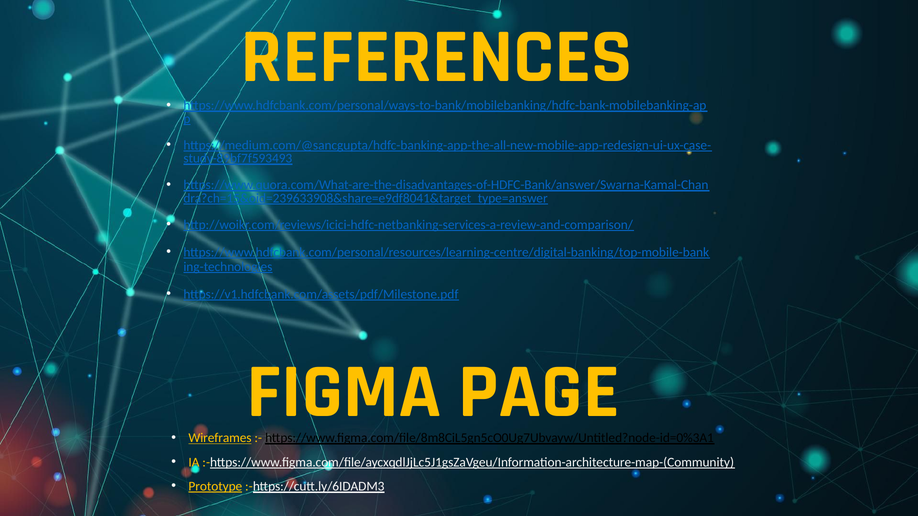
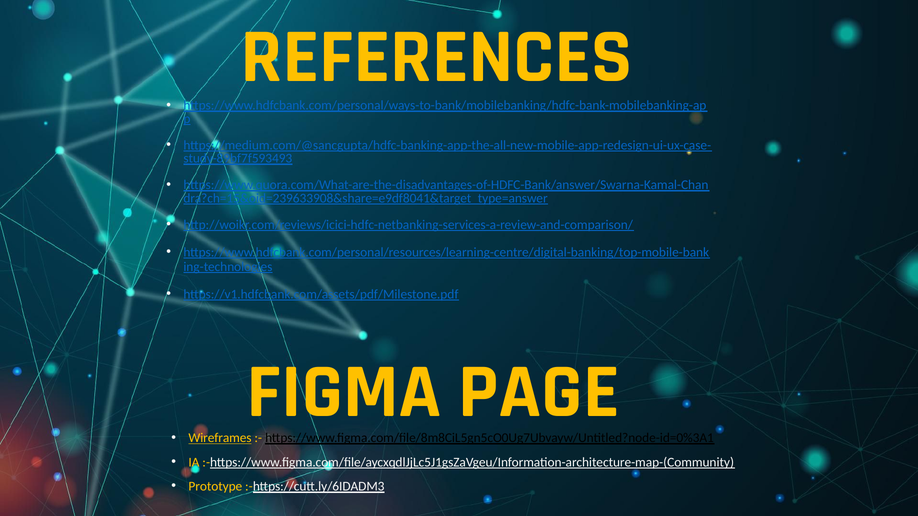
Prototype underline: present -> none (215, 487)
